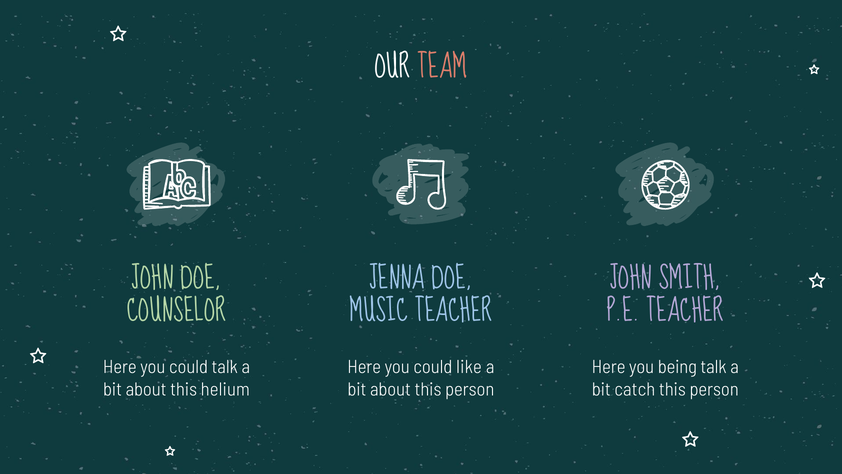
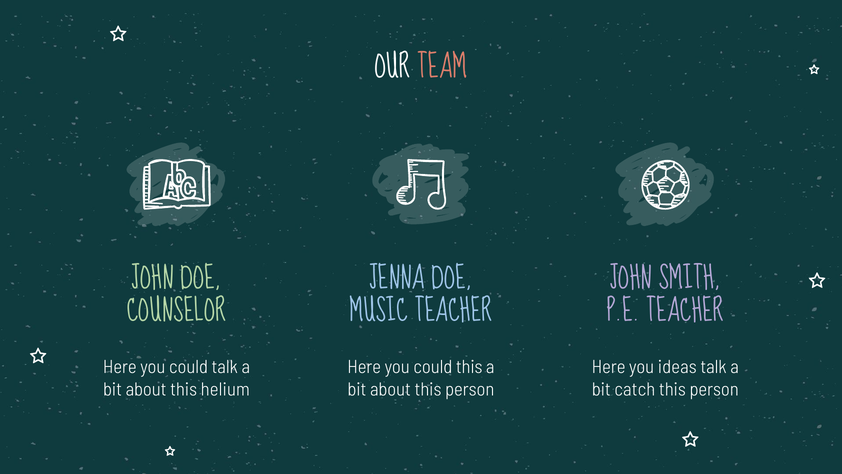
could like: like -> this (469, 367)
being: being -> ideas (677, 367)
